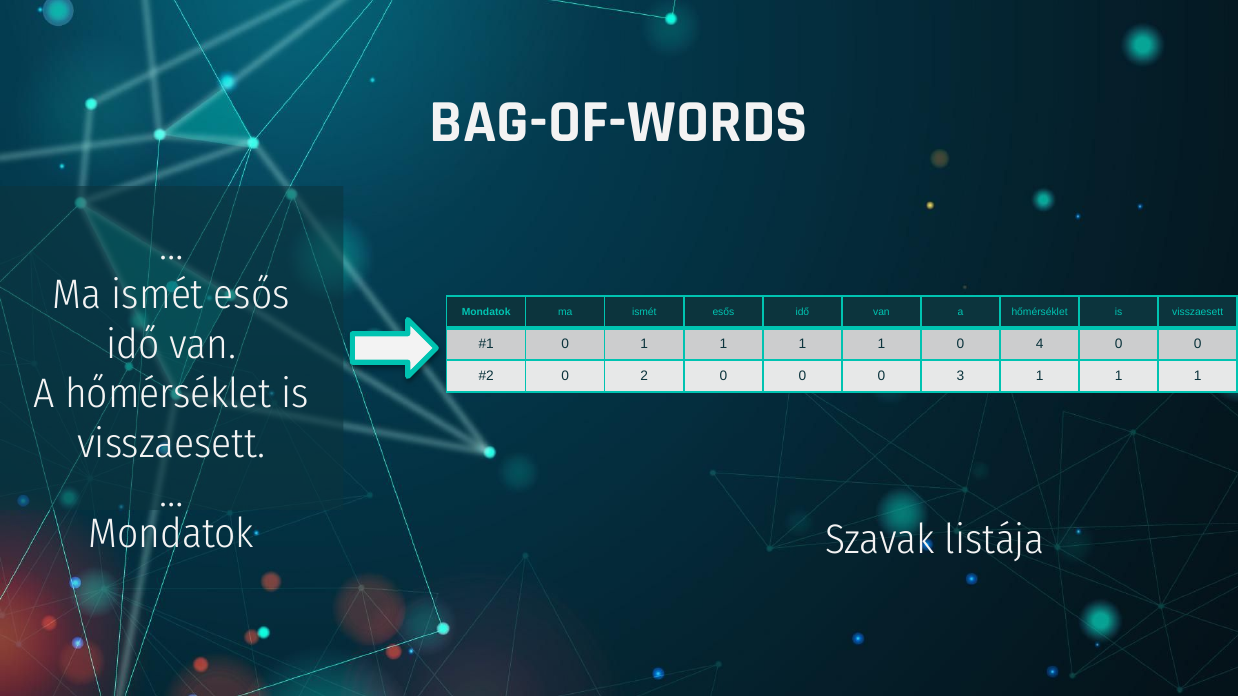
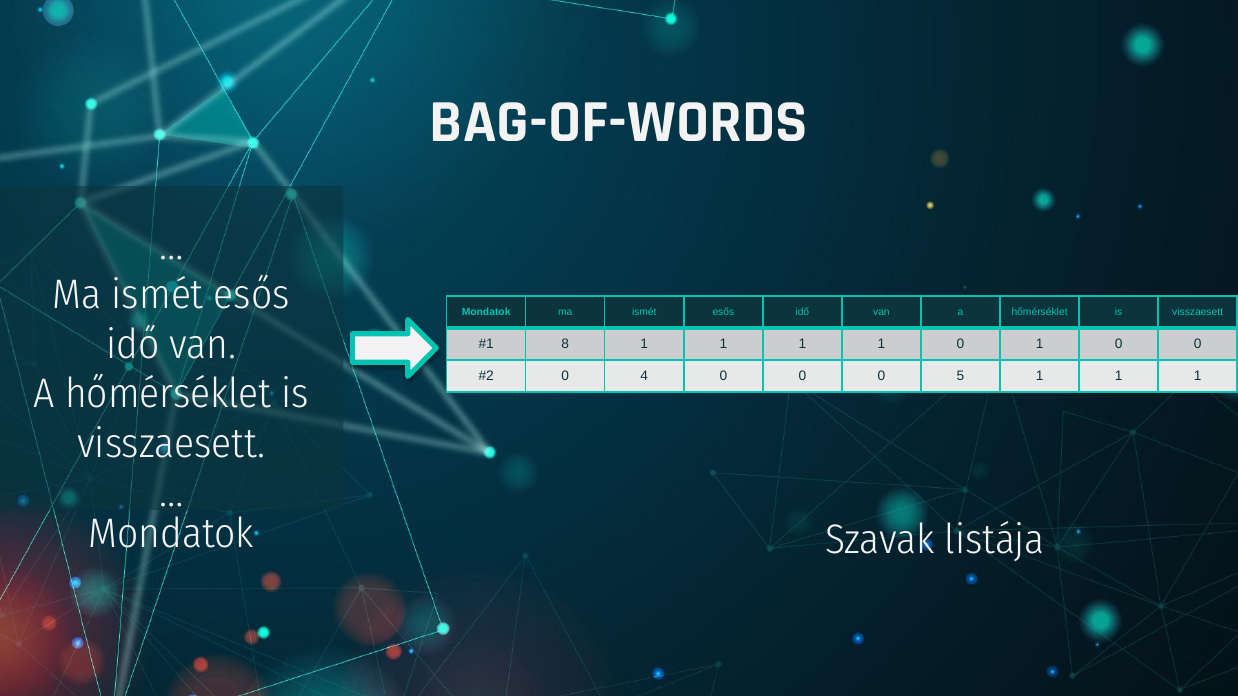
0: 0 -> 8 (565, 345)
0 4: 4 -> 1 (1040, 345)
2: 2 -> 4 (644, 377)
3: 3 -> 5 (961, 377)
